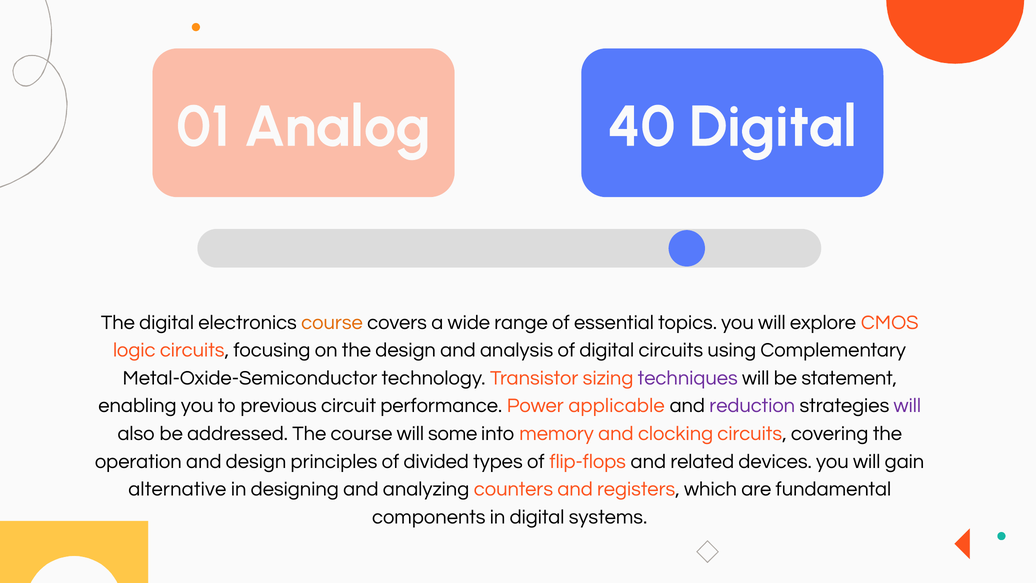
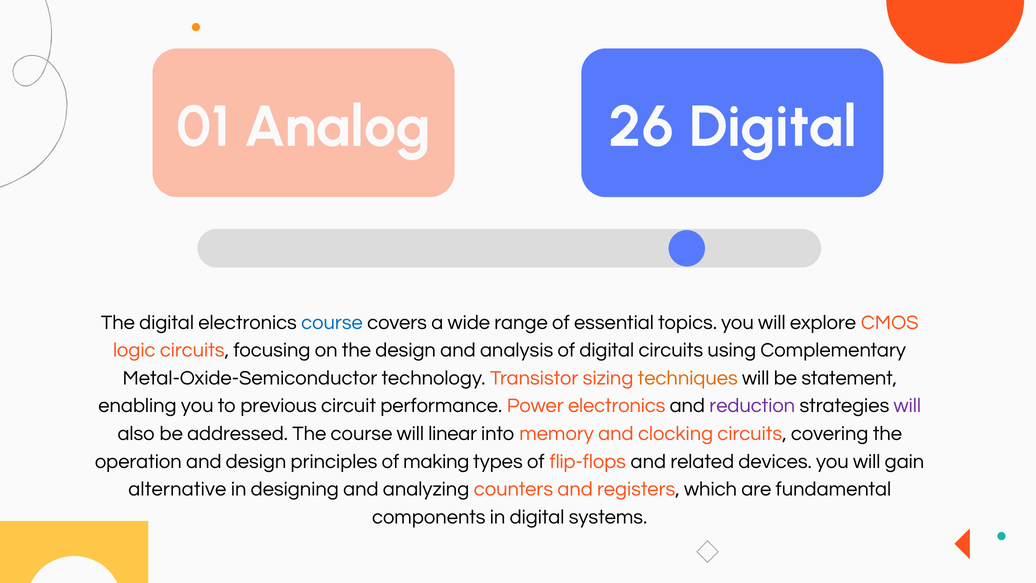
40: 40 -> 26 (641, 127)
course colour: orange -> blue (332, 322)
techniques colour: purple -> orange (688, 378)
Power applicable: applicable -> electronics (617, 406)
some: some -> linear (453, 433)
divided: divided -> making (436, 461)
